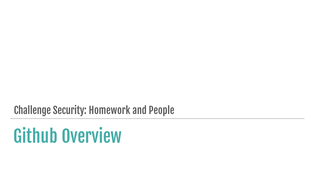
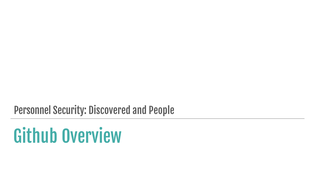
Challenge: Challenge -> Personnel (32, 111)
Homework: Homework -> Discovered (110, 111)
